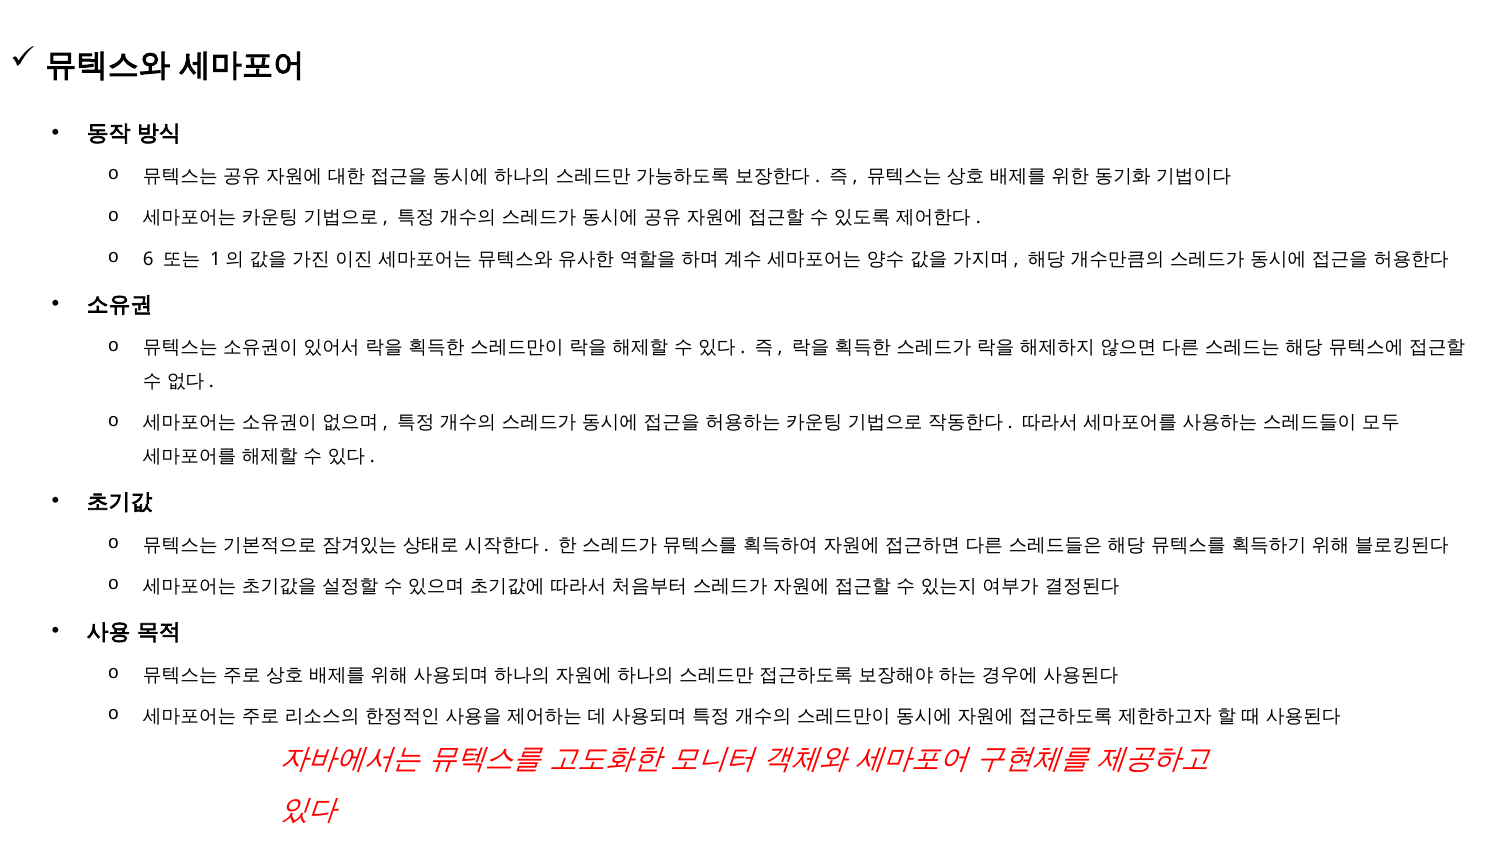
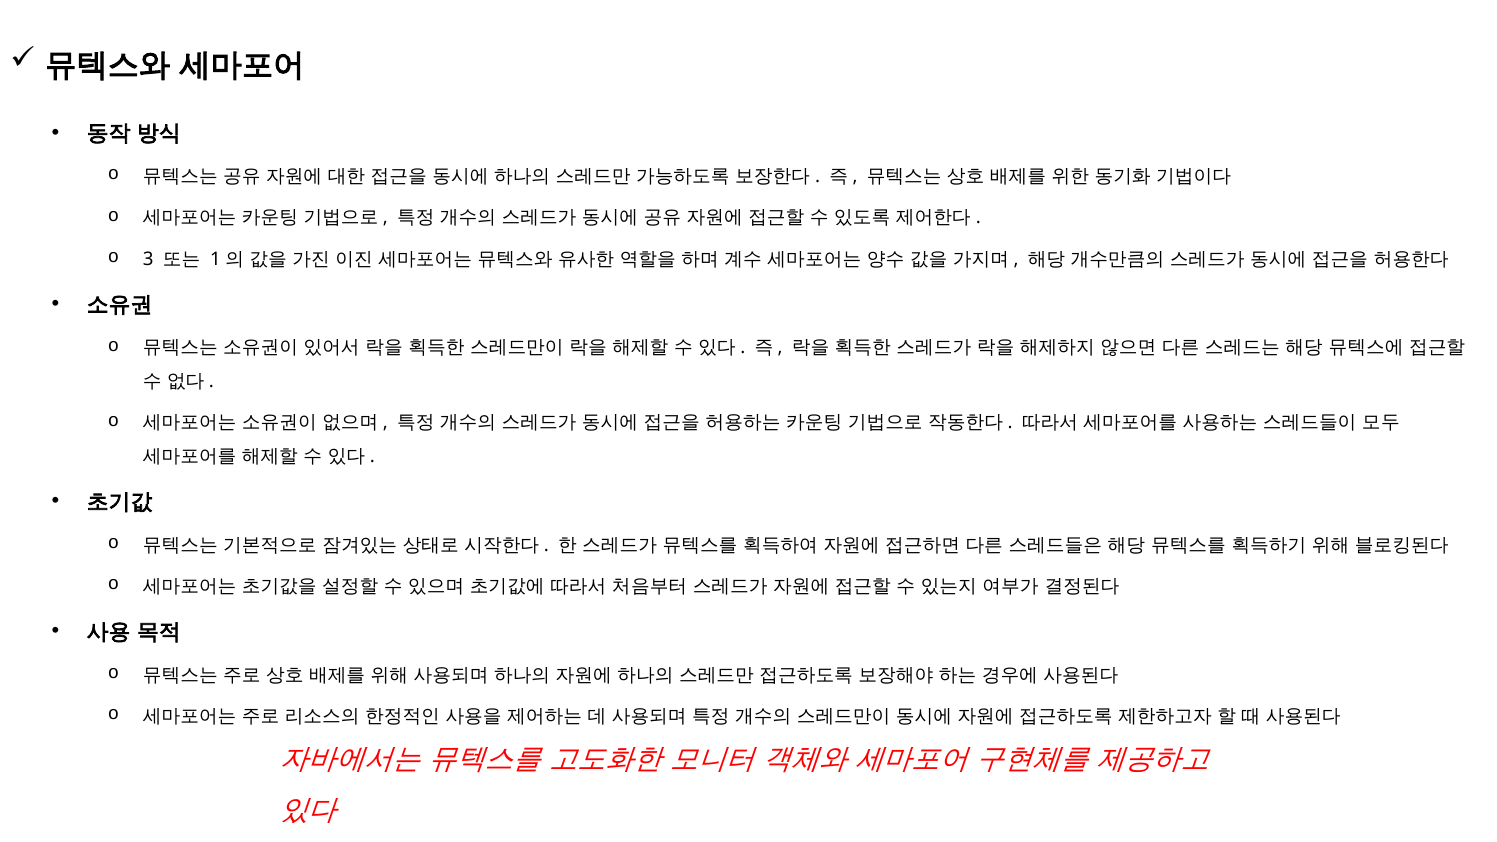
6: 6 -> 3 (148, 259)
